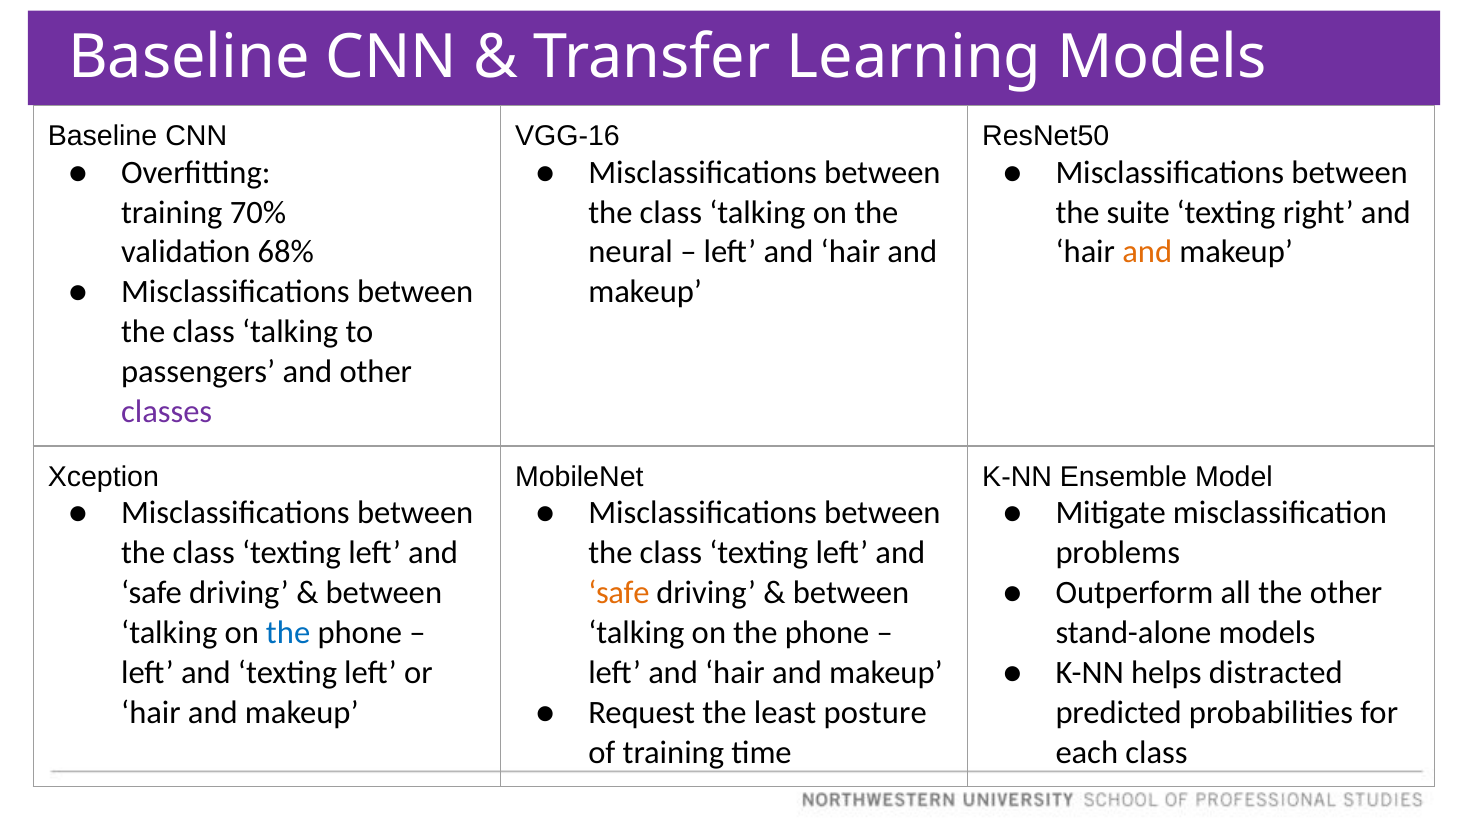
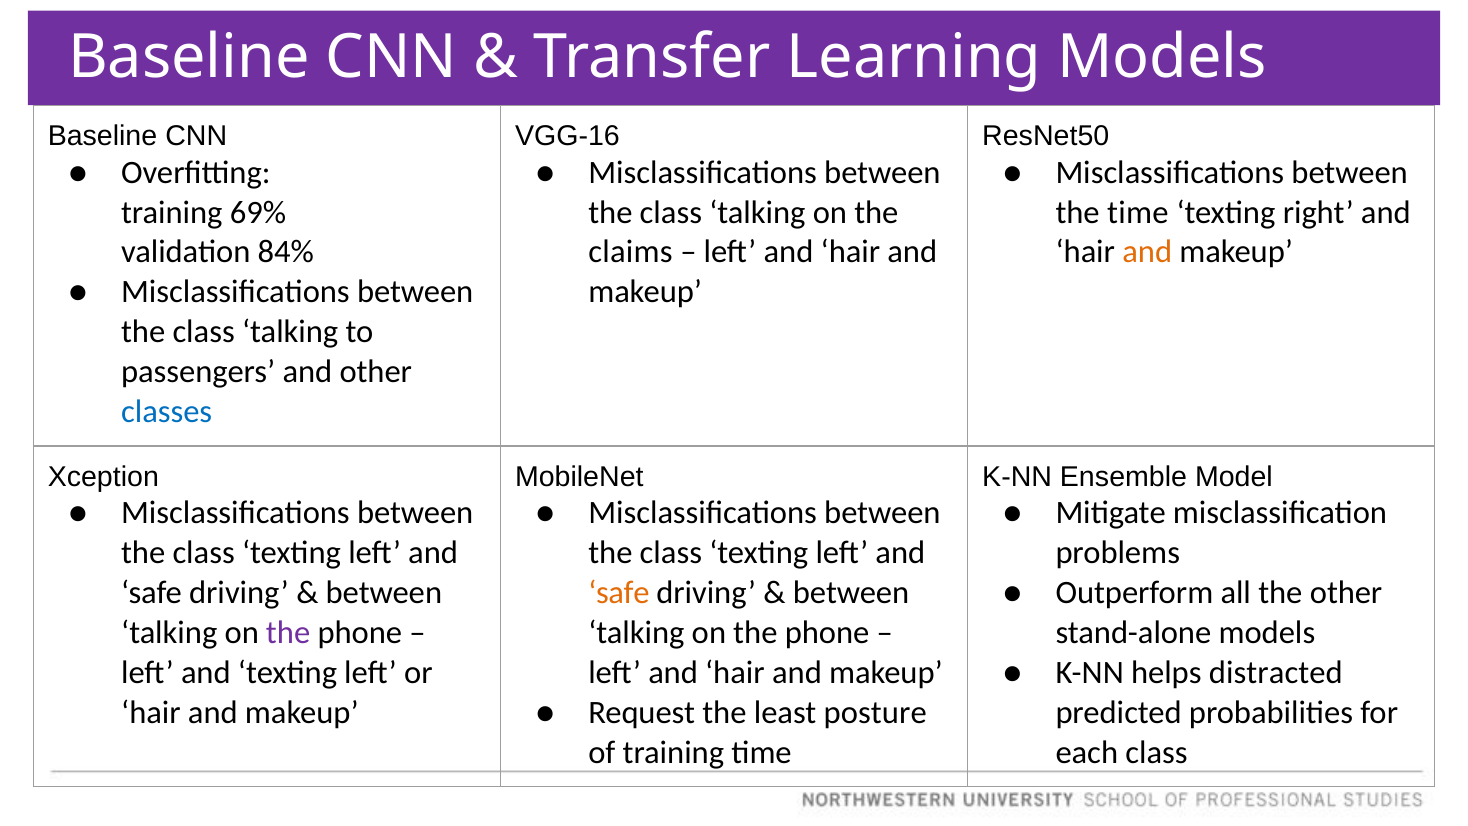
70%: 70% -> 69% (258, 212)
the suite: suite -> time (1138, 212)
68%: 68% -> 84% (286, 252)
neural: neural -> claims (630, 252)
classes colour: purple -> blue (167, 412)
the colour: blue -> purple (288, 633)
